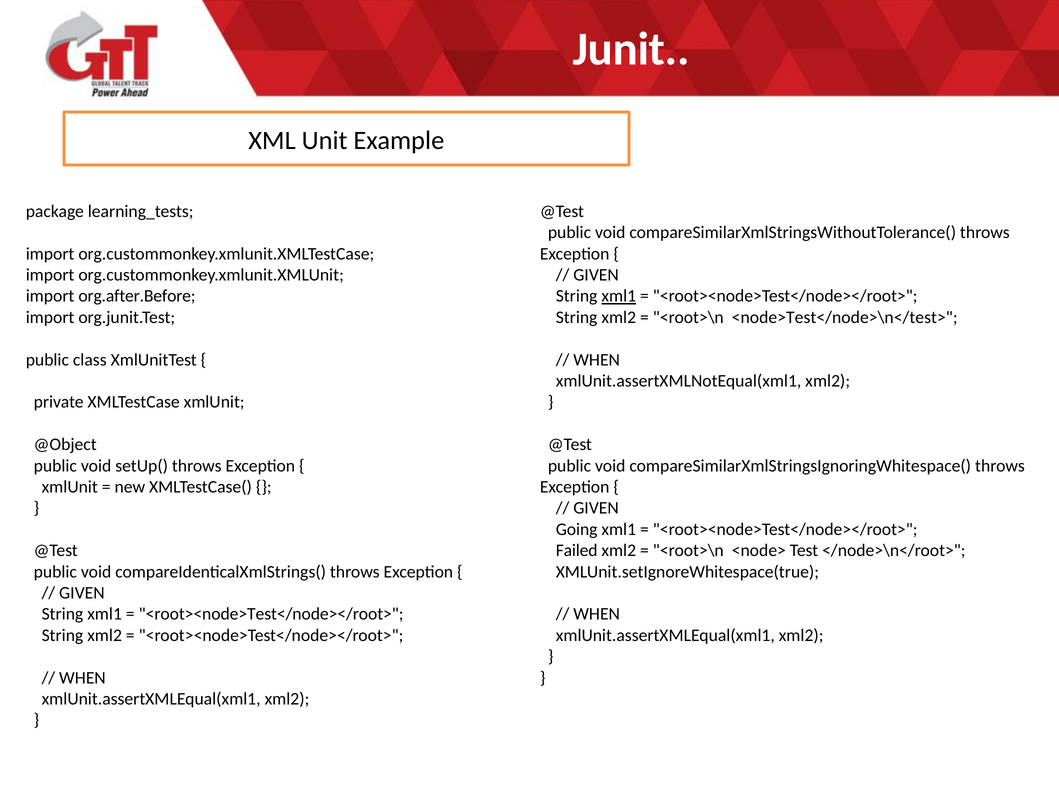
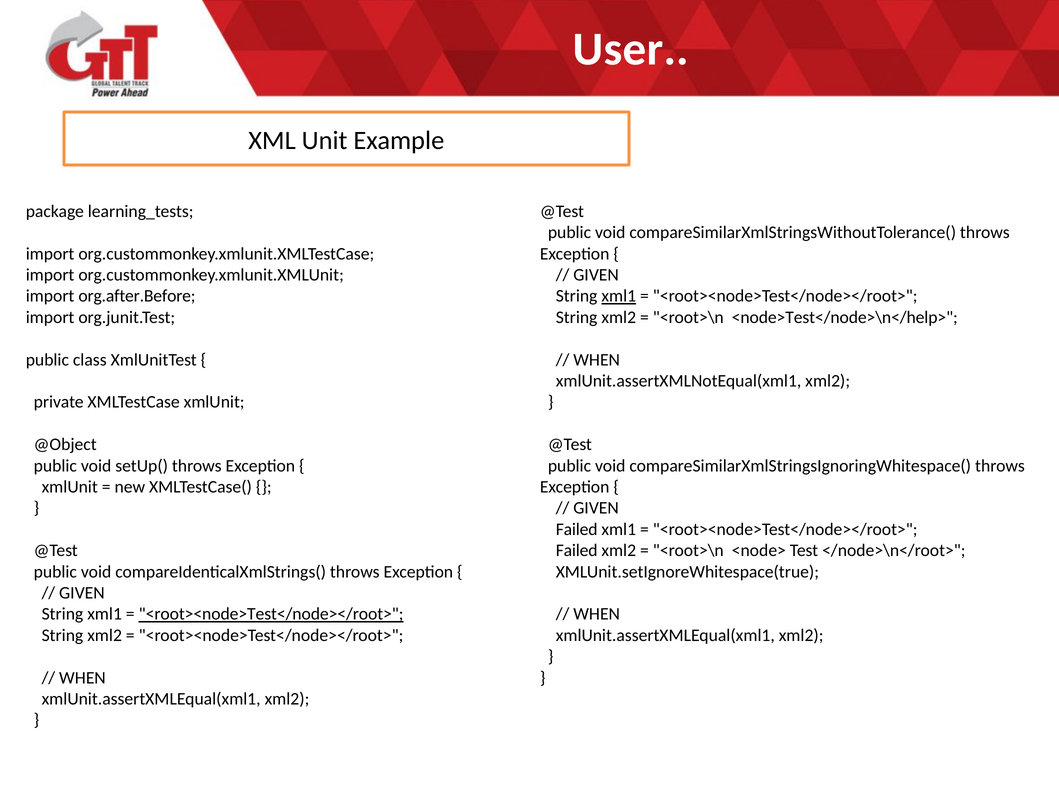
Junit: Junit -> User (631, 49)
<node>Test</node>\n</test>: <node>Test</node>\n</test> -> <node>Test</node>\n</help> (845, 317)
Going: Going -> Failed (577, 529)
<root><node>Test</node></root> underline: none -> present (271, 614)
